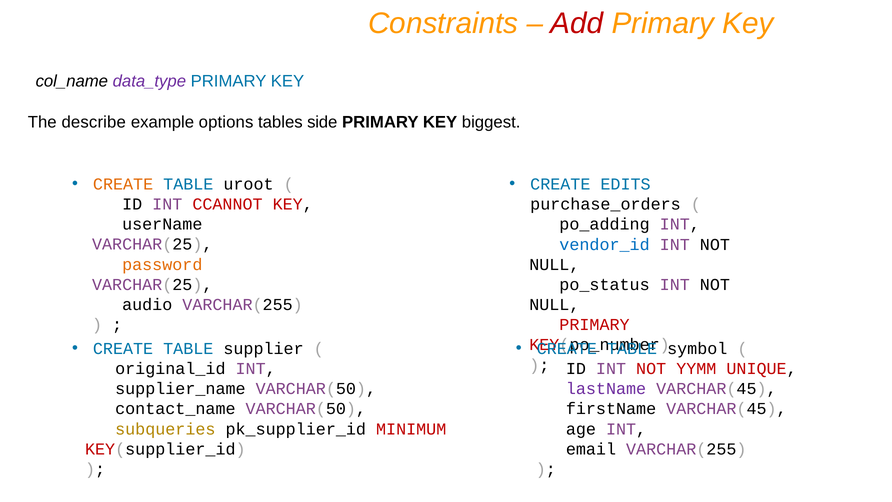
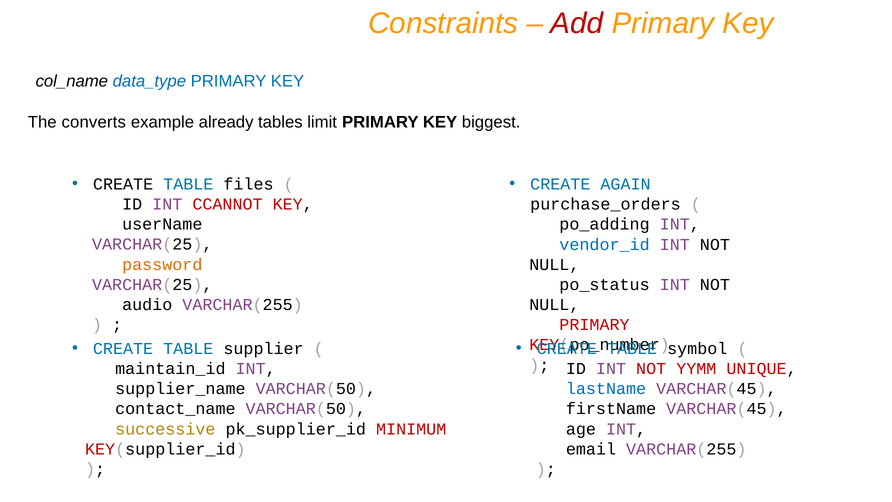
data_type colour: purple -> blue (149, 81)
describe: describe -> converts (94, 122)
options: options -> already (226, 122)
side: side -> limit (322, 122)
CREATE colour: orange -> black (123, 184)
uroot: uroot -> files (249, 184)
EDITS: EDITS -> AGAIN (626, 184)
original_id: original_id -> maintain_id (170, 369)
lastName colour: purple -> blue (606, 389)
subqueries: subqueries -> successive (165, 429)
